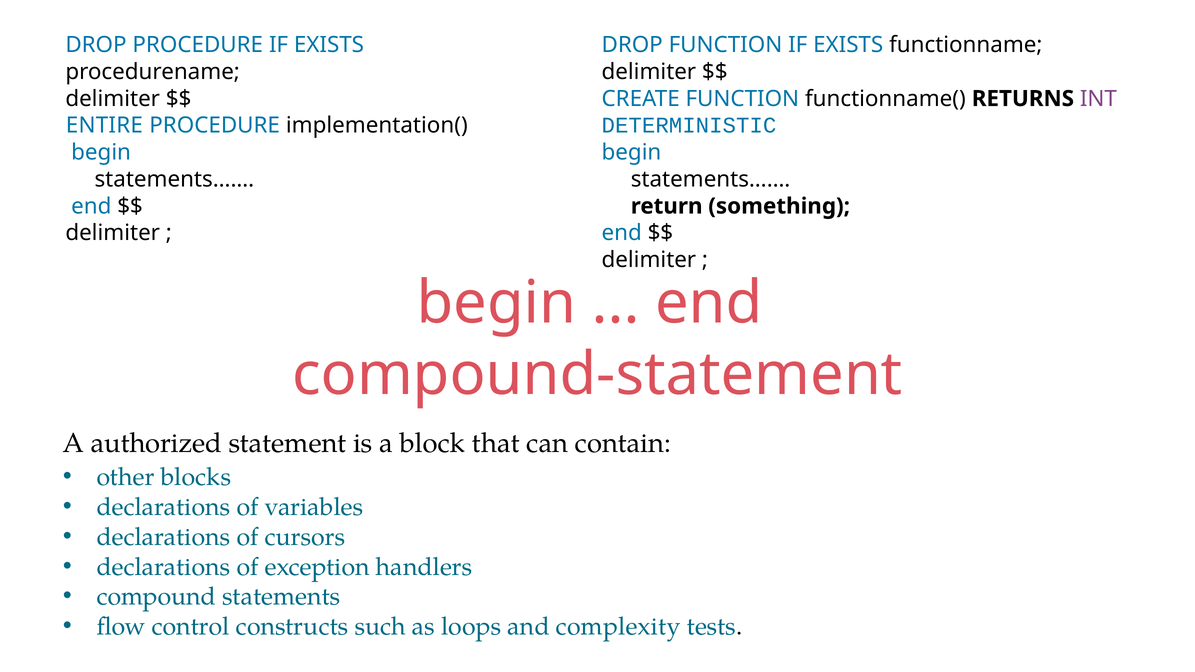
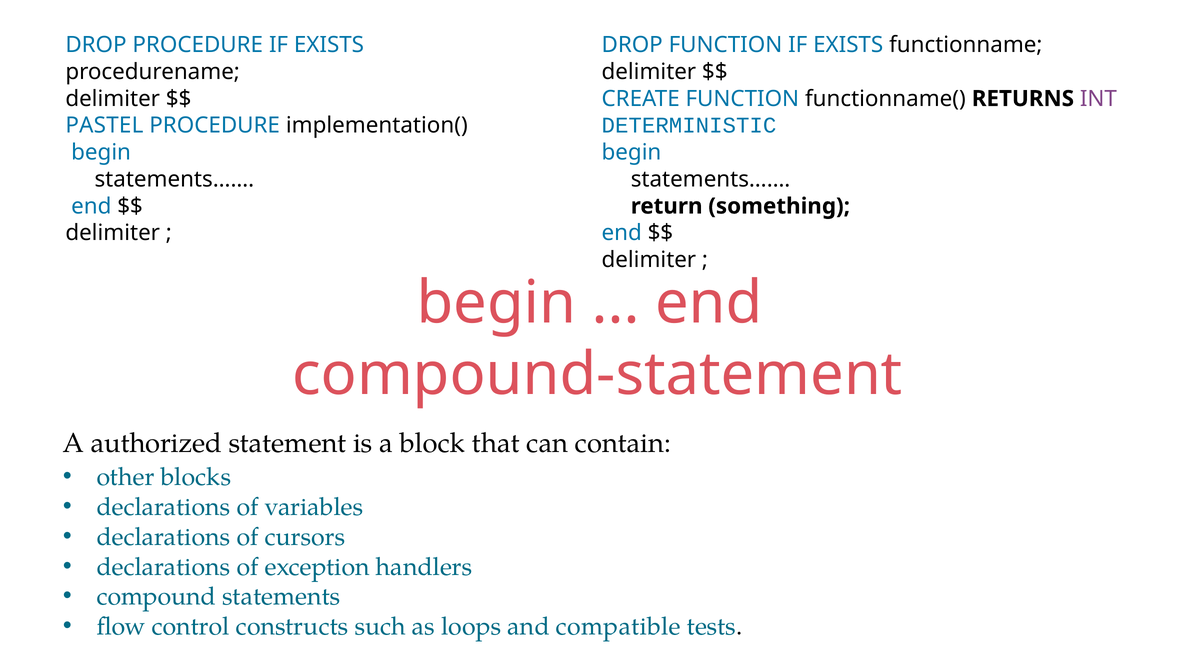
ENTIRE: ENTIRE -> PASTEL (104, 126)
complexity: complexity -> compatible (618, 627)
